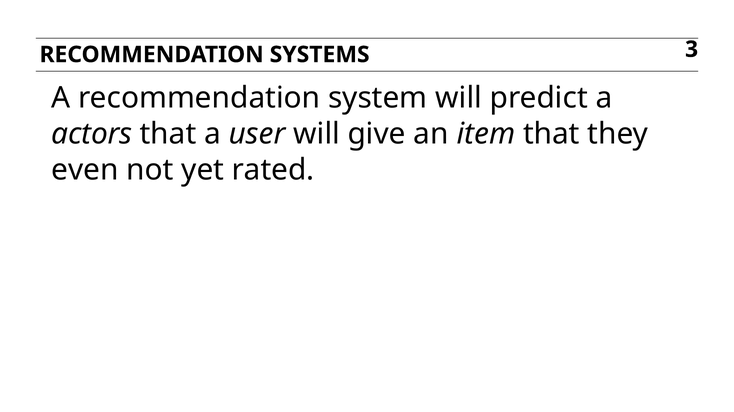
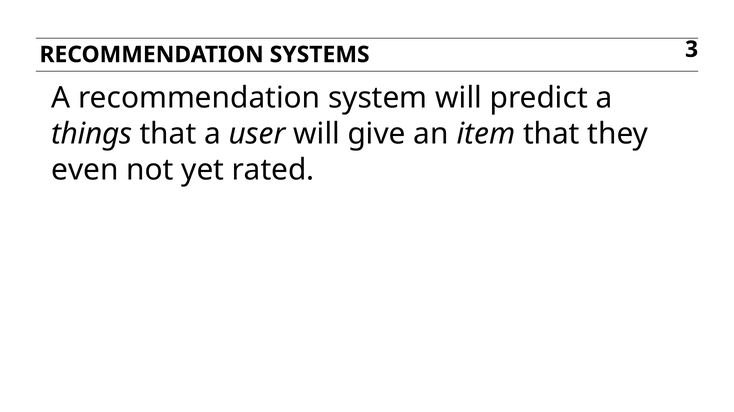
actors: actors -> things (92, 134)
